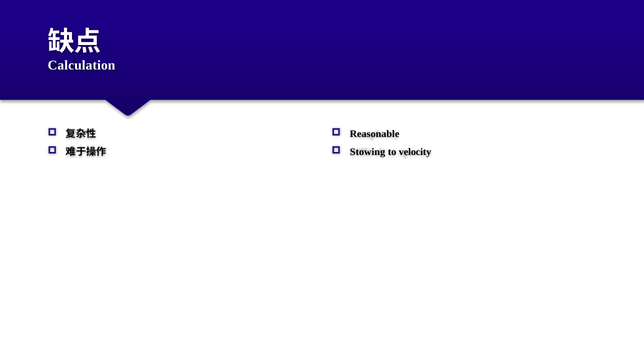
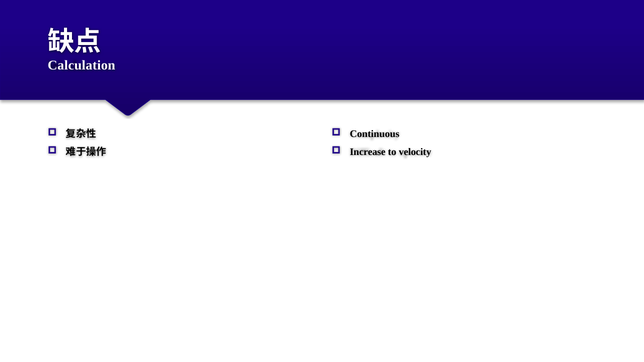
Reasonable: Reasonable -> Continuous (375, 134)
Stowing: Stowing -> Increase (368, 152)
